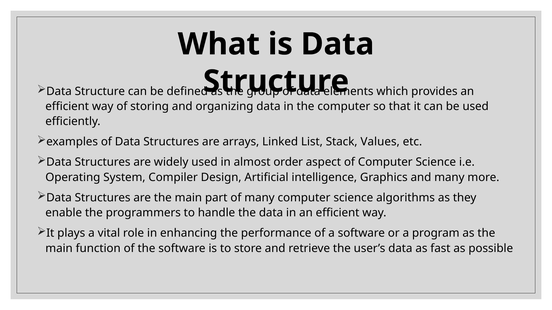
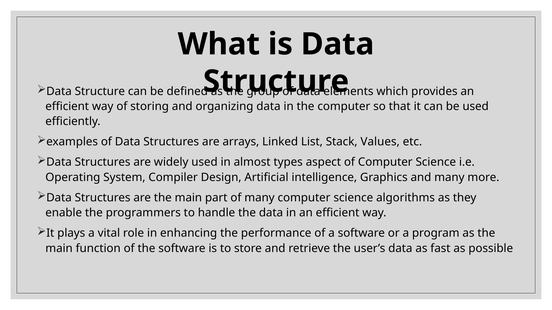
order: order -> types (288, 162)
